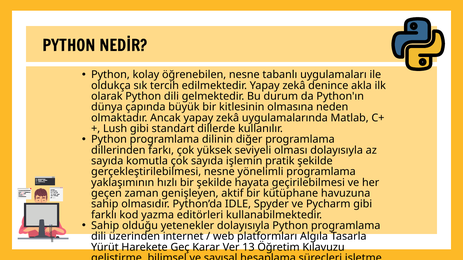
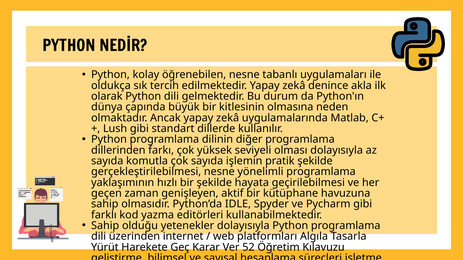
13: 13 -> 52 (248, 248)
